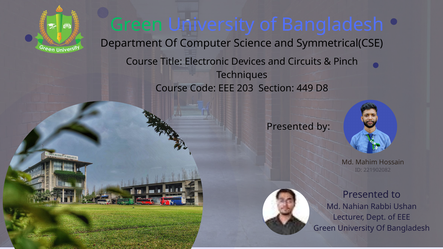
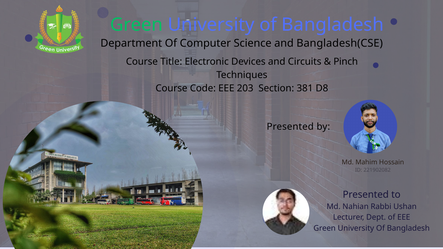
Symmetrical(CSE: Symmetrical(CSE -> Bangladesh(CSE (340, 43)
449: 449 -> 381 (305, 89)
